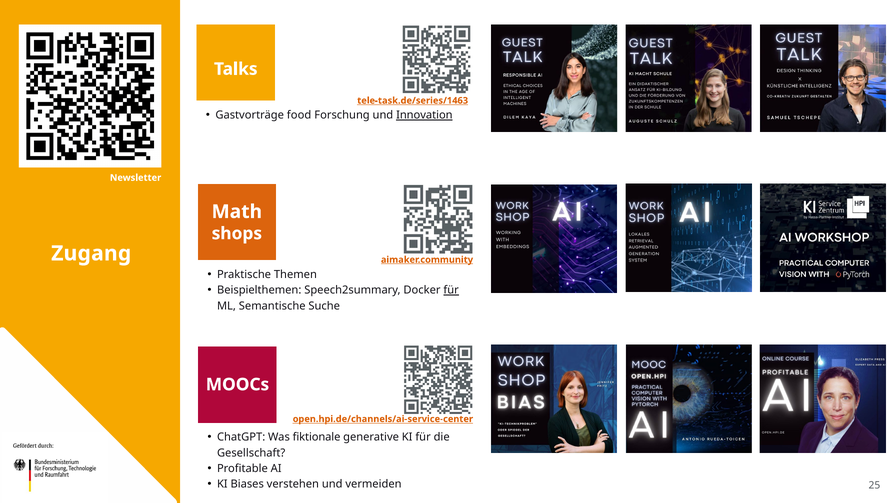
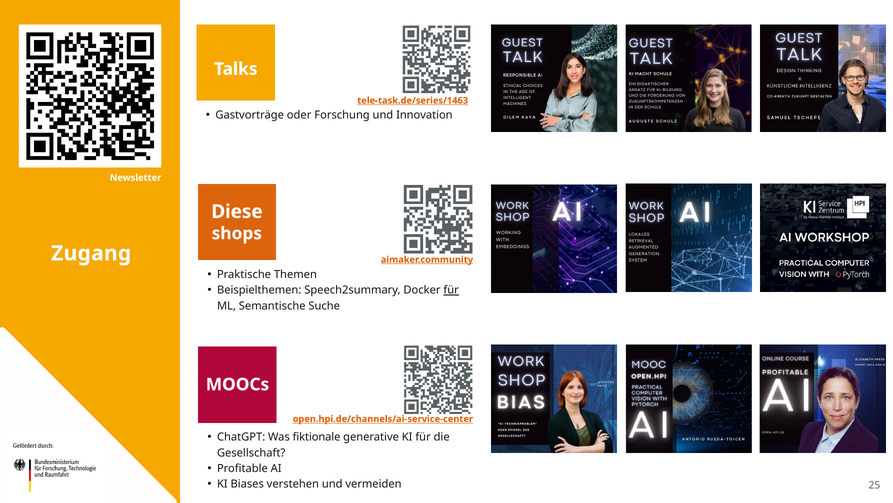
food: food -> oder (299, 115)
Innovation underline: present -> none (424, 115)
Math: Math -> Diese (237, 211)
